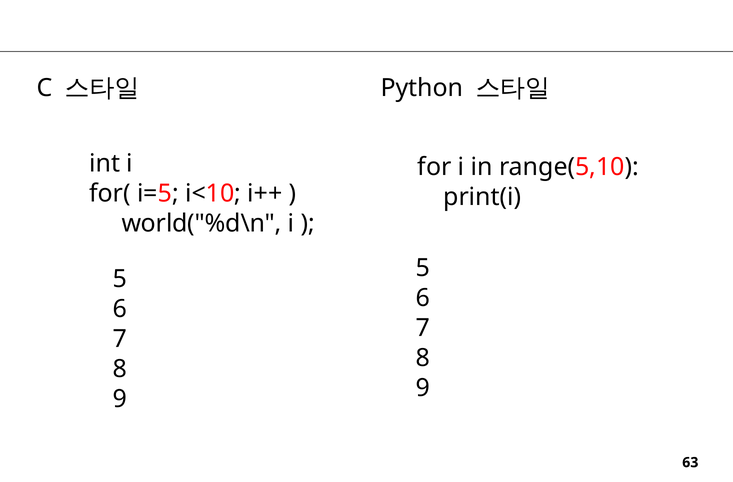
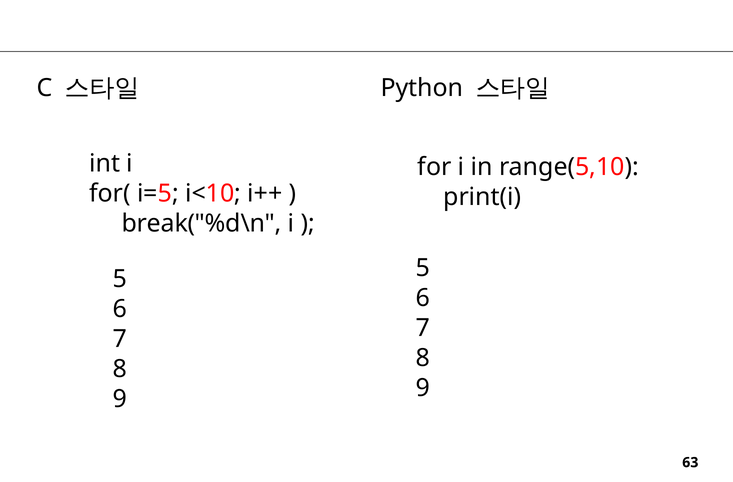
world("%d\n: world("%d\n -> break("%d\n (202, 223)
